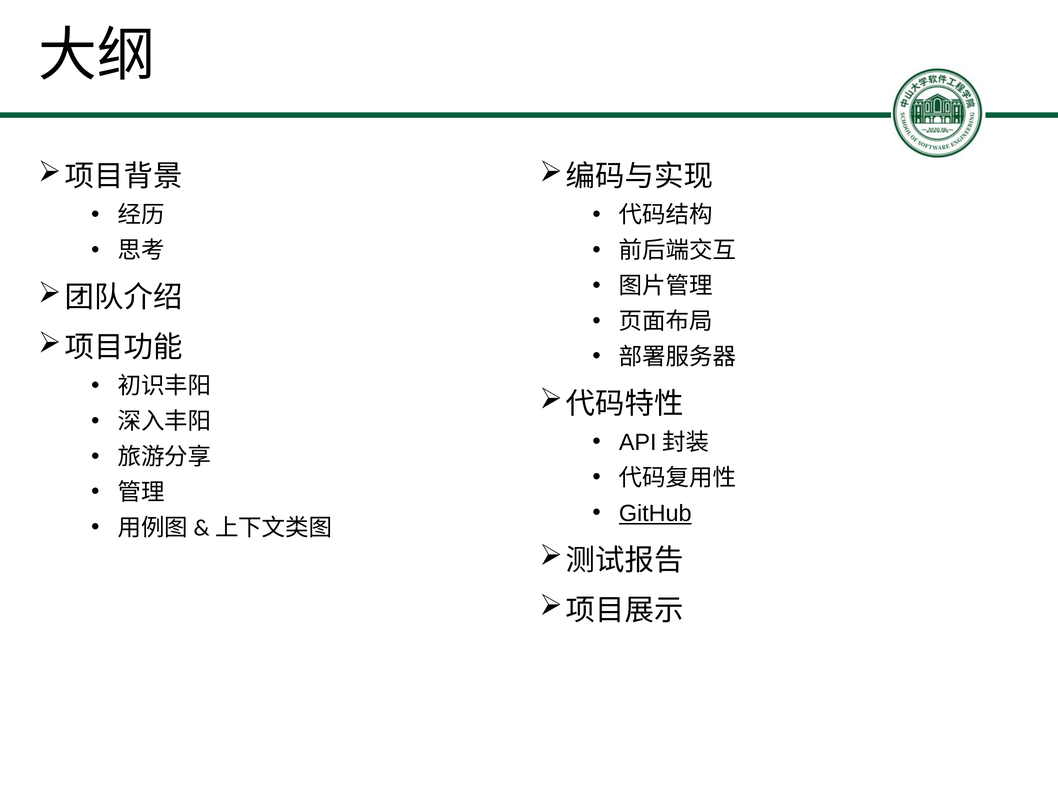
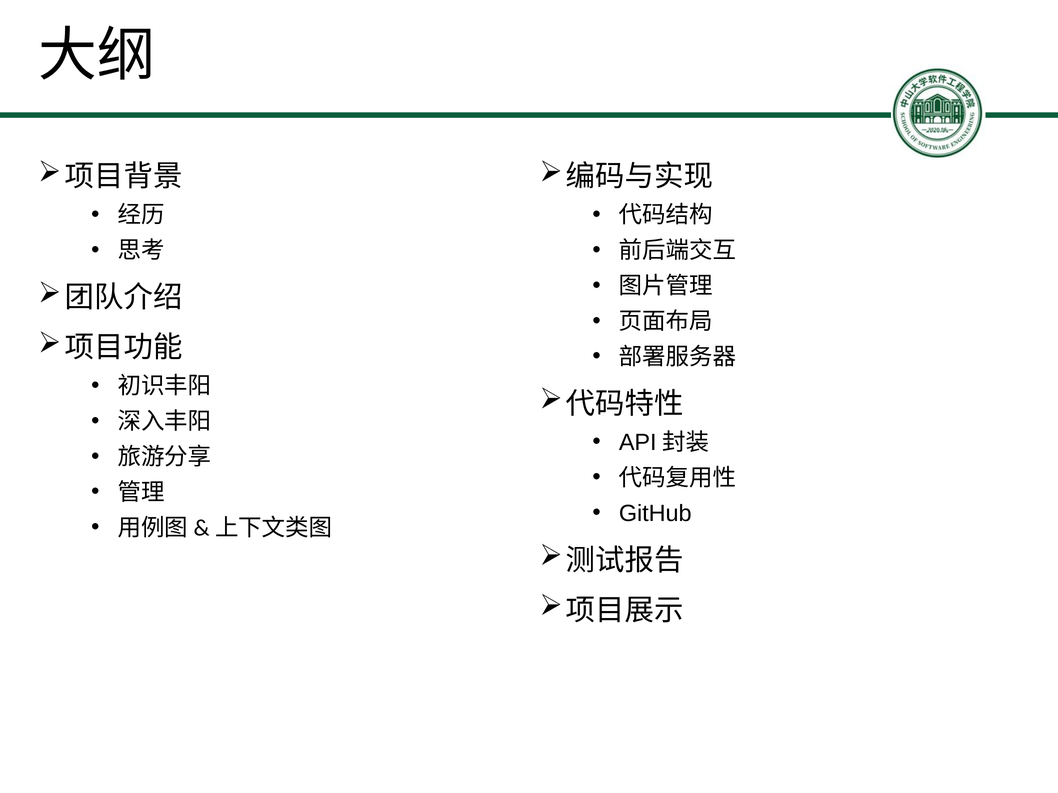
GitHub underline: present -> none (655, 514)
